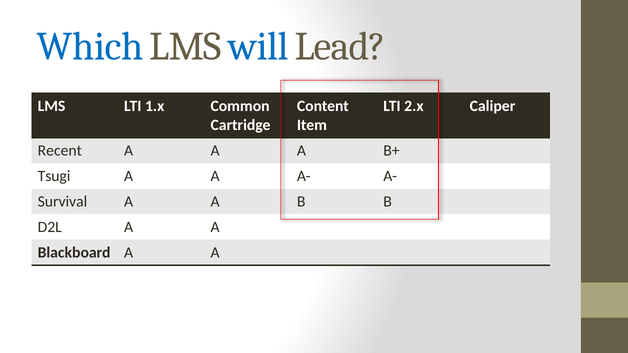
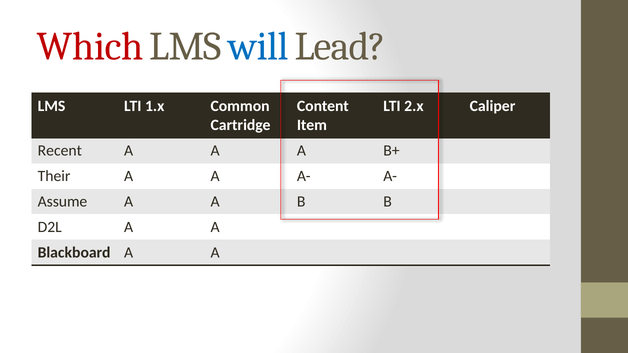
Which colour: blue -> red (90, 46)
Tsugi: Tsugi -> Their (54, 176)
Survival: Survival -> Assume (62, 202)
